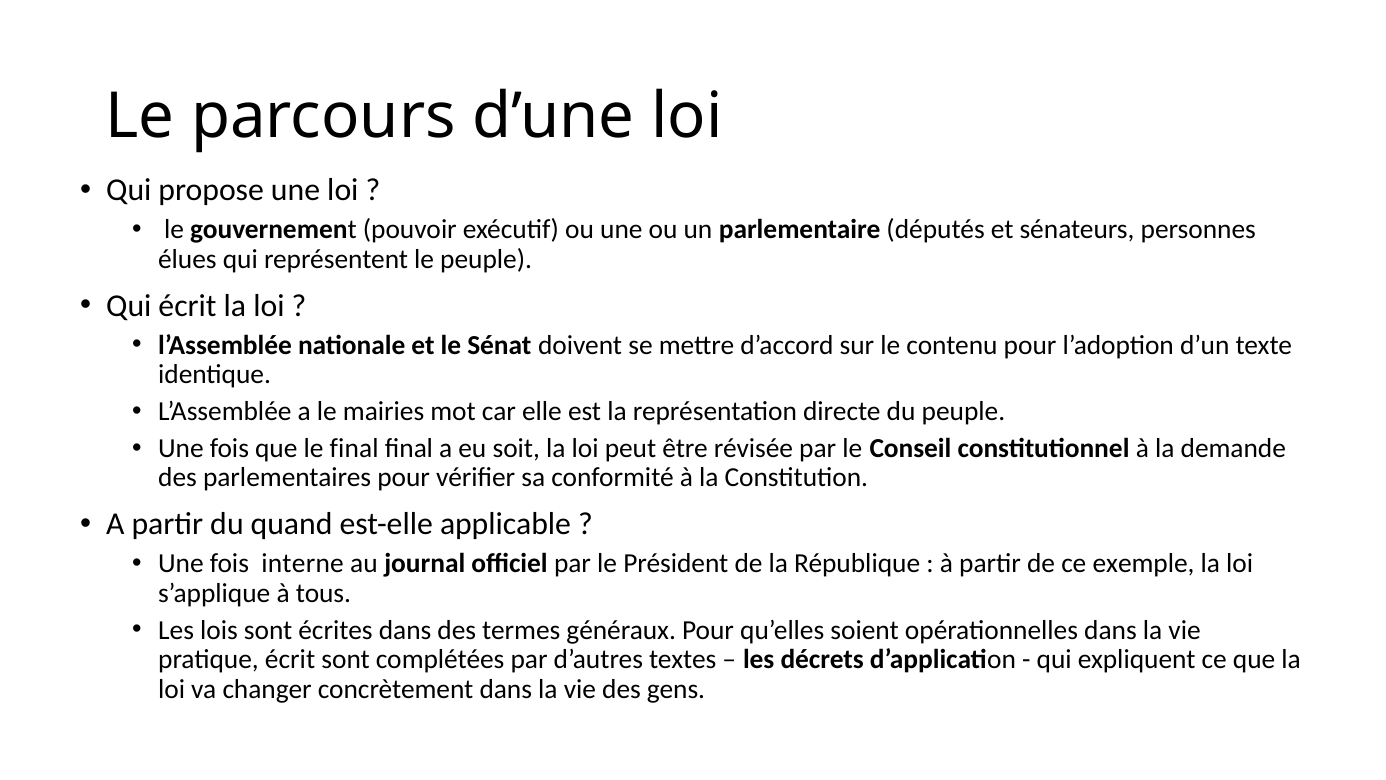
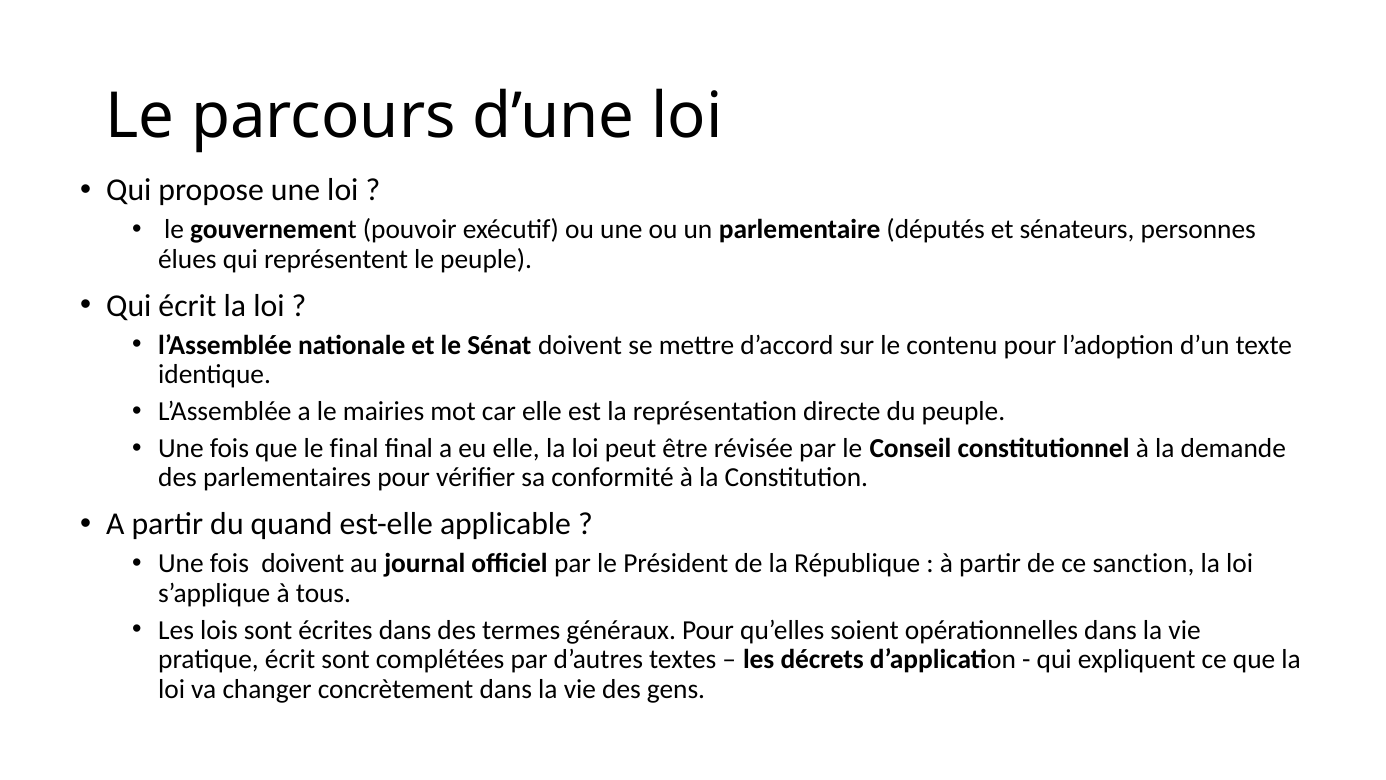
eu soit: soit -> elle (516, 448)
fois interne: interne -> doivent (303, 563)
exemple: exemple -> sanction (1143, 563)
